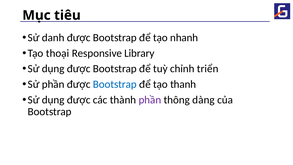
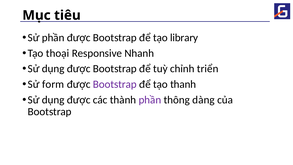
Sử danh: danh -> phần (53, 38)
nhanh: nhanh -> library (184, 38)
Library: Library -> Nhanh (139, 53)
Sử phần: phần -> form (53, 84)
Bootstrap colour: blue -> purple (115, 84)
